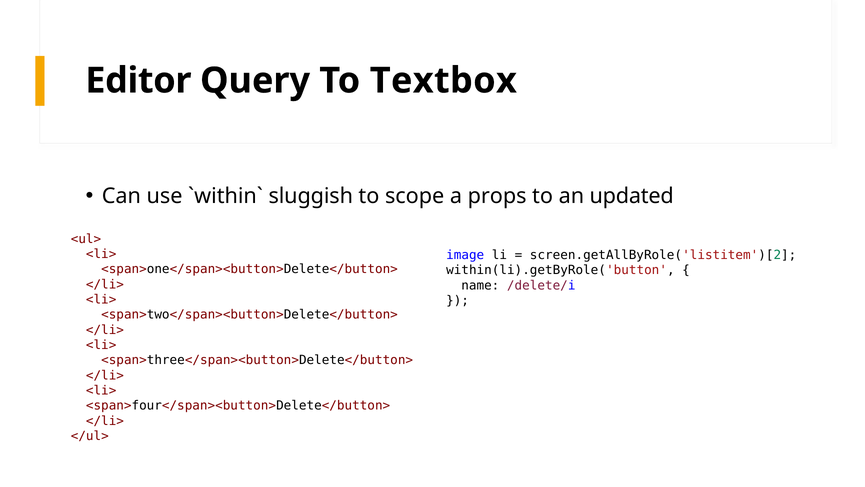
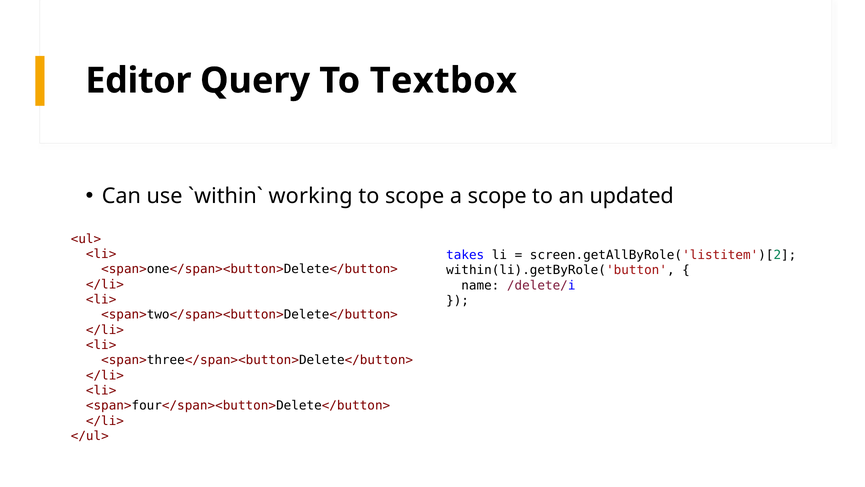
sluggish: sluggish -> working (311, 196)
a props: props -> scope (497, 196)
image: image -> takes (465, 255)
